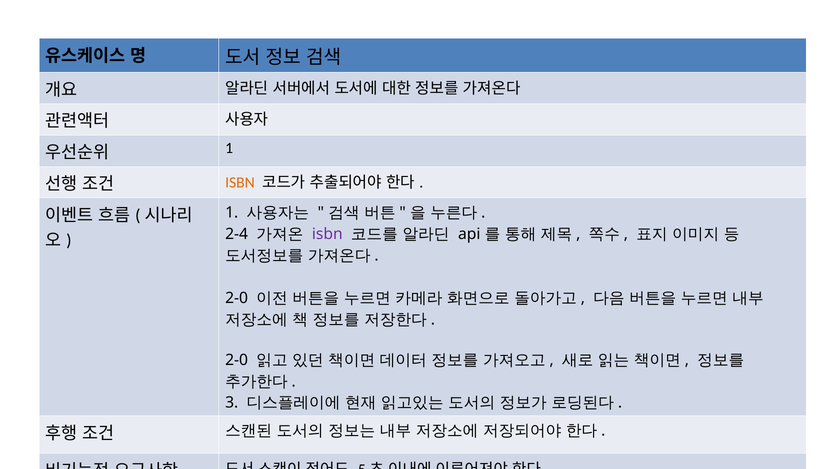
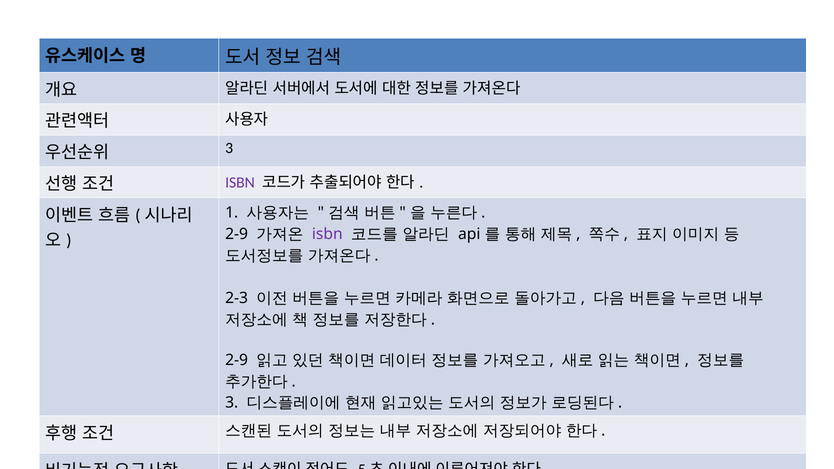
1: 1 -> 3 (229, 148)
ISBN colour: orange -> purple (240, 183)
2-4: 2-4 -> 2-9 (237, 234)
2-0: 2-0 -> 2-3 (237, 298)
2-0: 2-0 -> 2-9 (237, 360)
